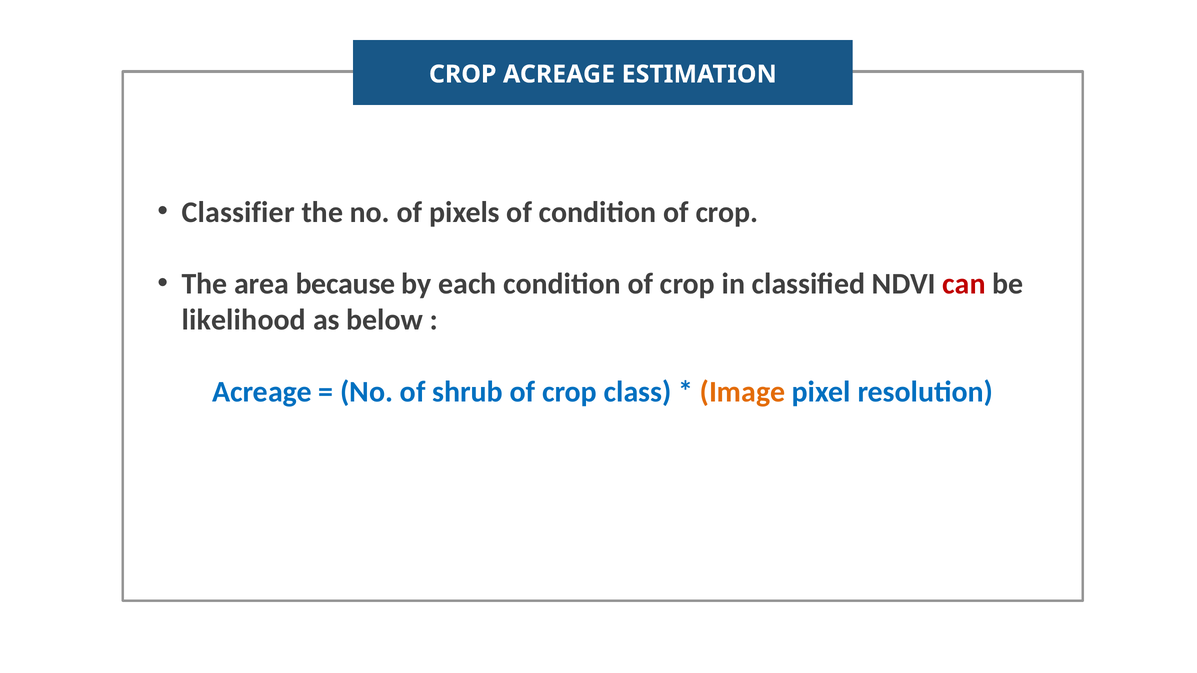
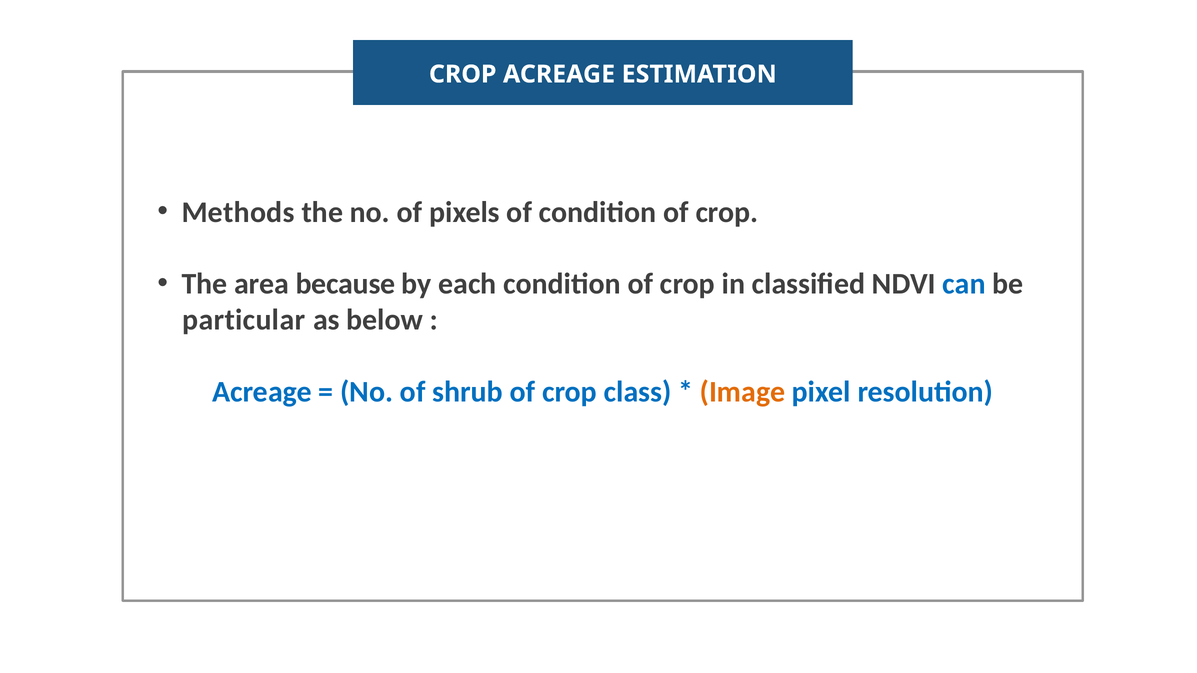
Classifier: Classifier -> Methods (238, 212)
can colour: red -> blue (964, 284)
likelihood: likelihood -> particular (244, 320)
